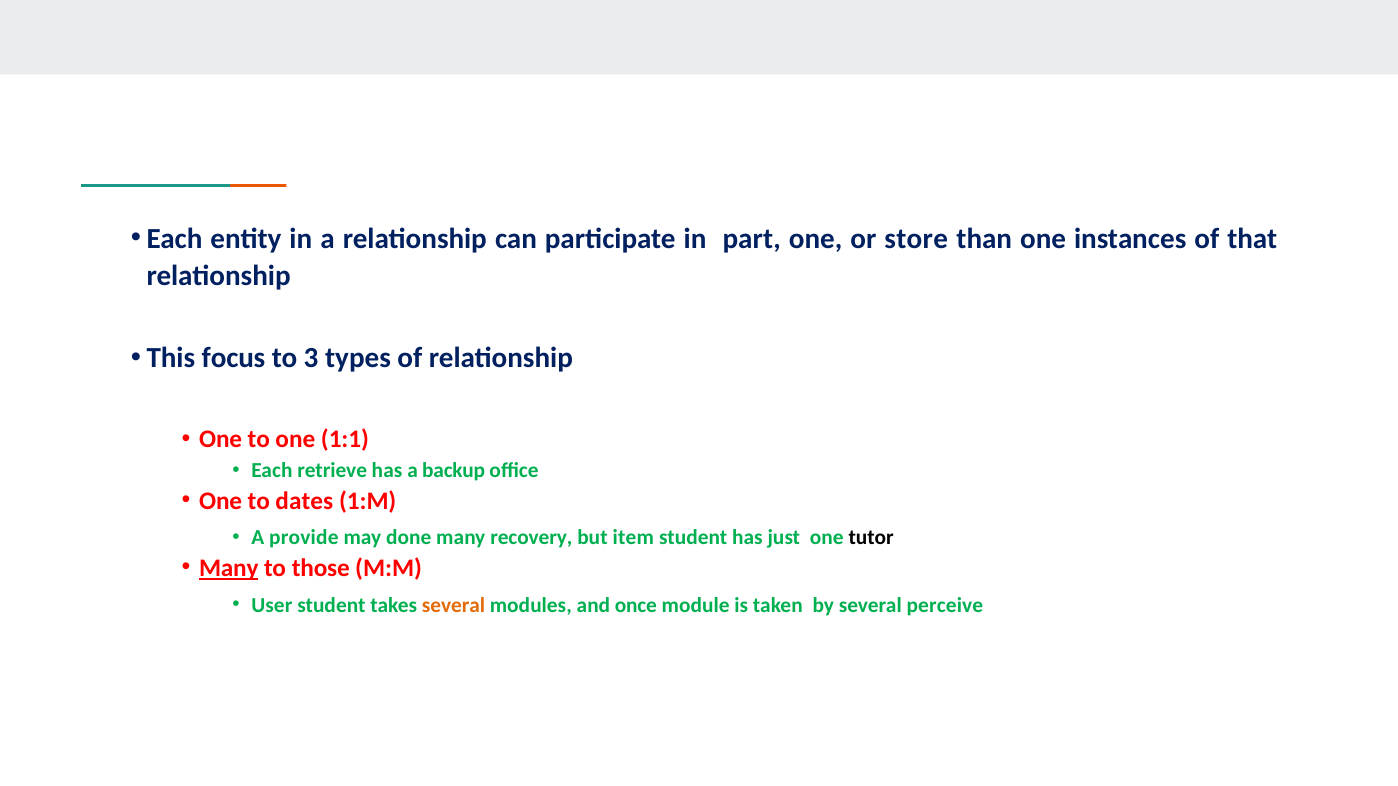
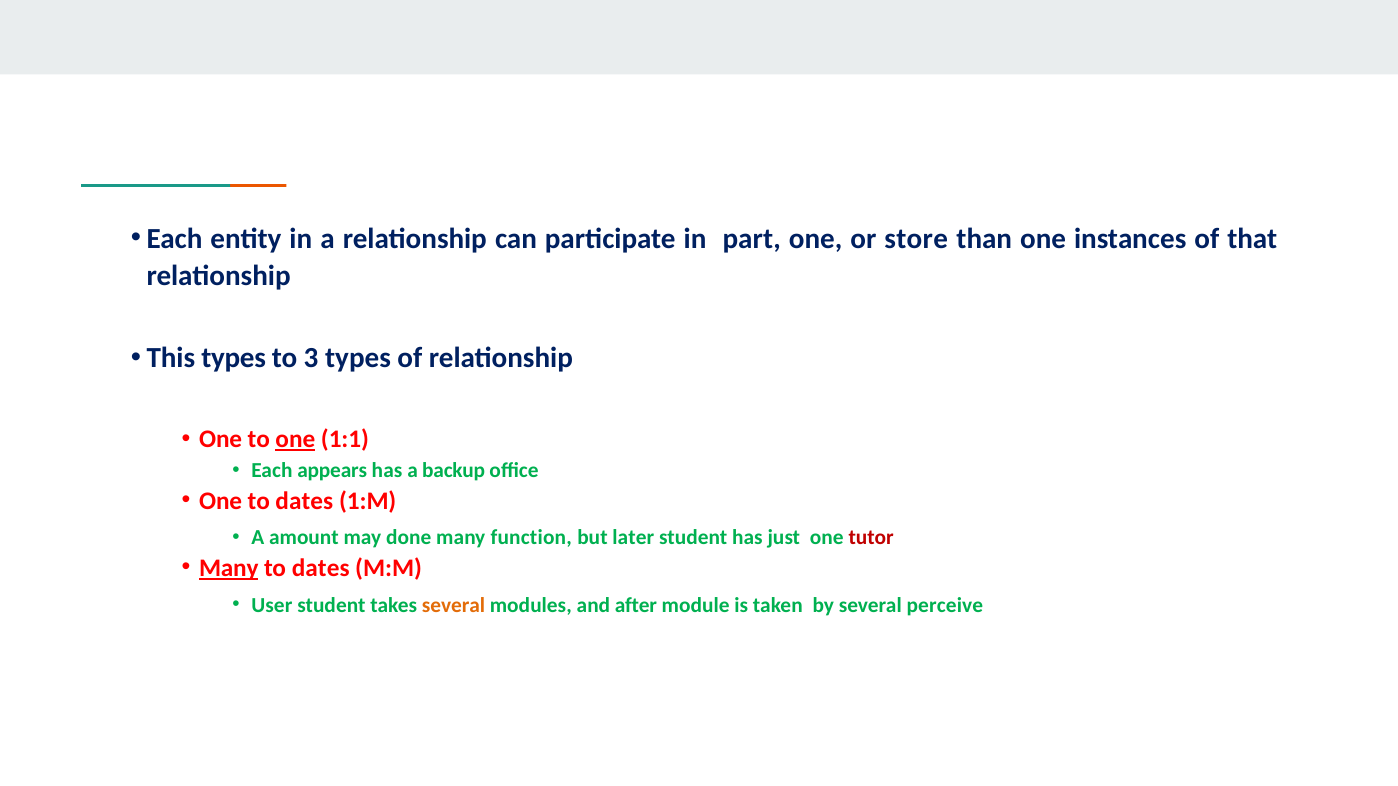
This focus: focus -> types (234, 358)
one underline: none -> present (295, 439)
retrieve: retrieve -> appears (332, 471)
provide: provide -> amount (304, 538)
recovery: recovery -> function (531, 538)
item: item -> later (633, 538)
tutor colour: black -> red (871, 538)
those: those -> dates (321, 568)
once: once -> after (636, 605)
